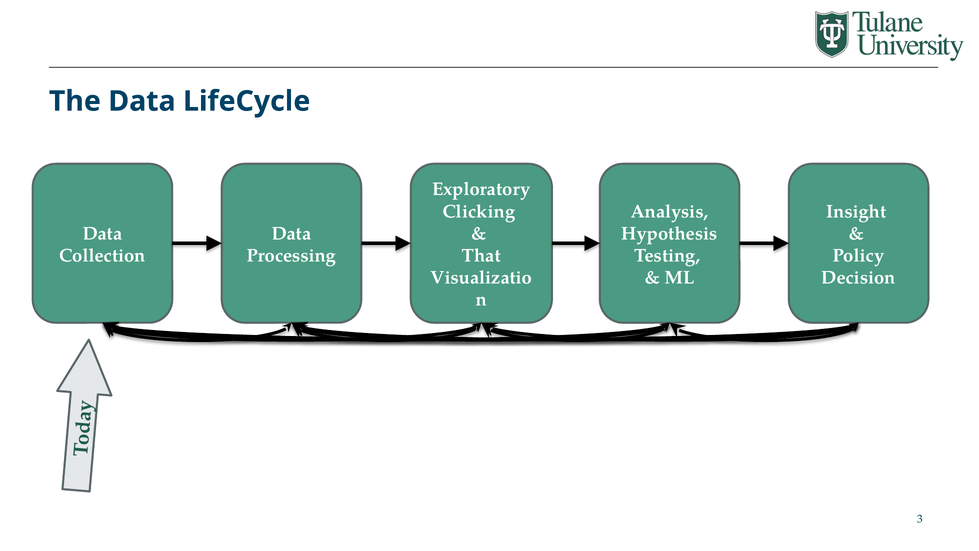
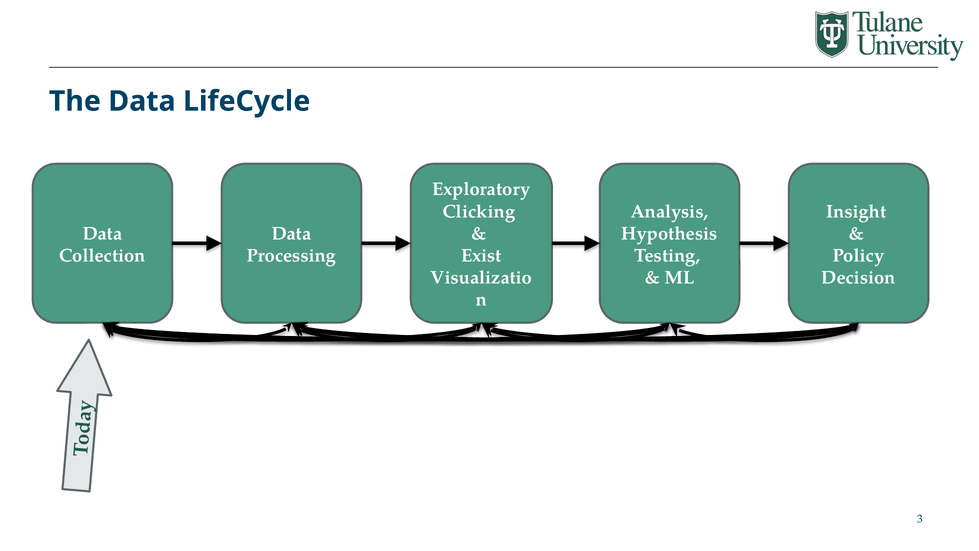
That: That -> Exist (481, 255)
